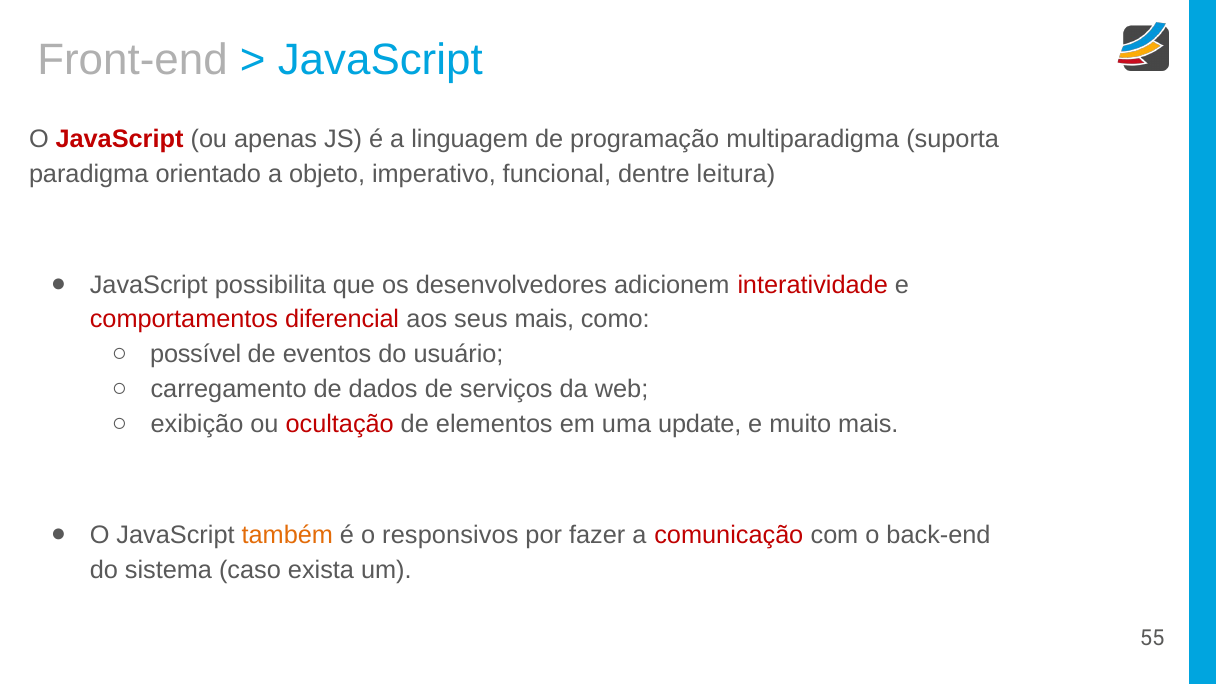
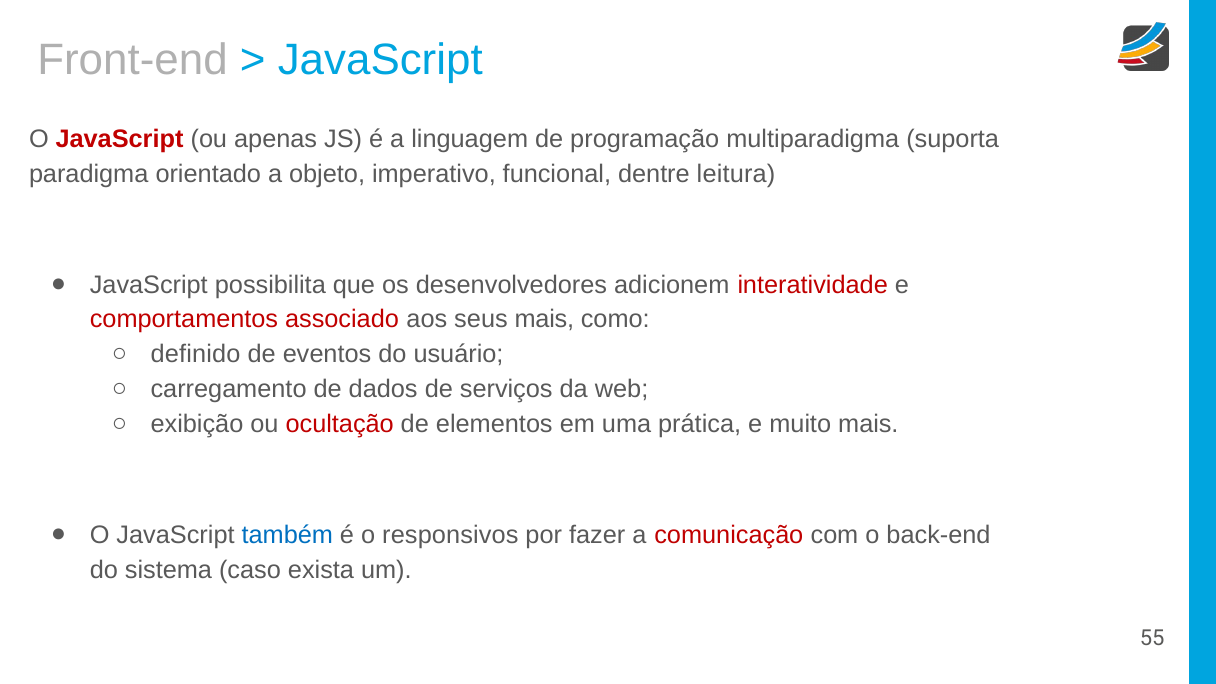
diferencial: diferencial -> associado (342, 320)
possível: possível -> definido (196, 355)
update: update -> prática (700, 424)
também colour: orange -> blue (287, 535)
